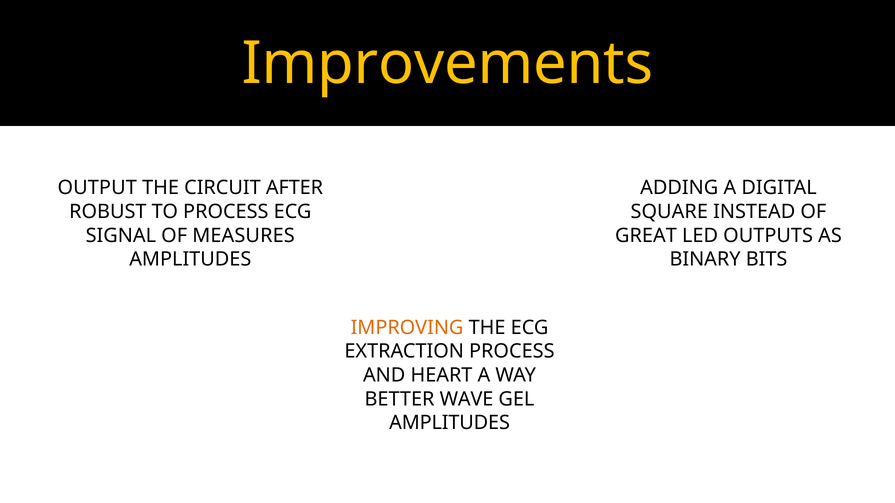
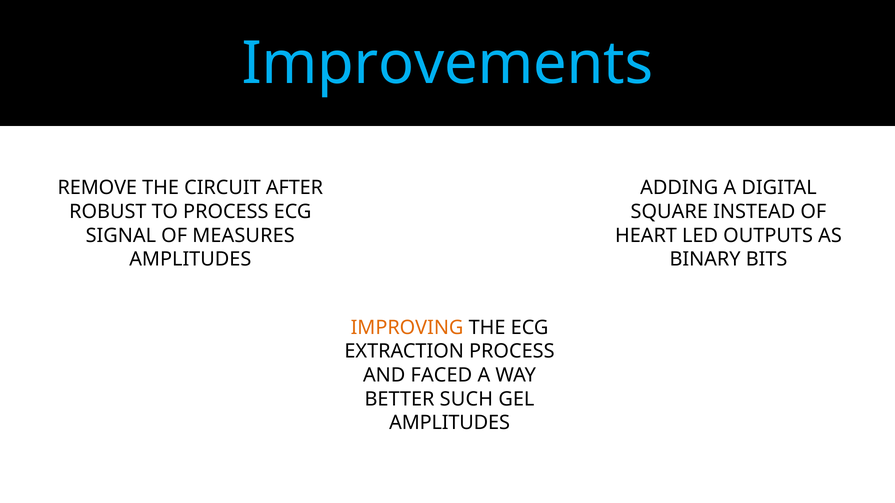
Improvements colour: yellow -> light blue (448, 64)
OUTPUT: OUTPUT -> REMOVE (97, 188)
GREAT: GREAT -> HEART (646, 236)
HEART: HEART -> FACED (441, 376)
WAVE: WAVE -> SUCH (466, 399)
